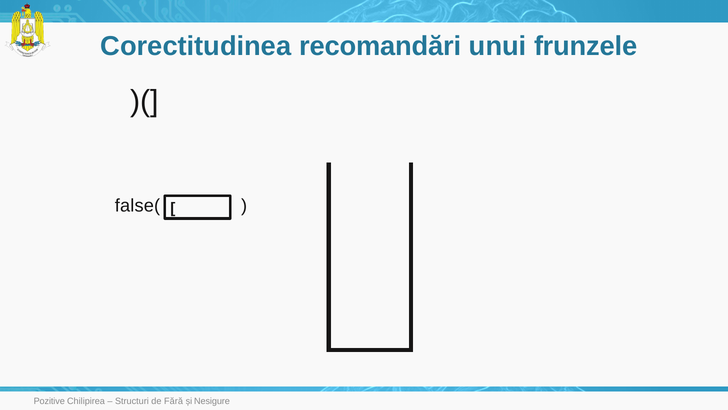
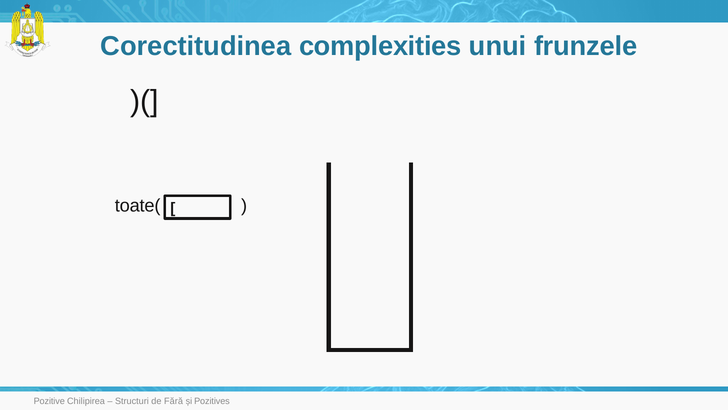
recomandări: recomandări -> complexities (380, 46)
false(: false( -> toate( (138, 206)
Nesigure: Nesigure -> Pozitives (212, 401)
